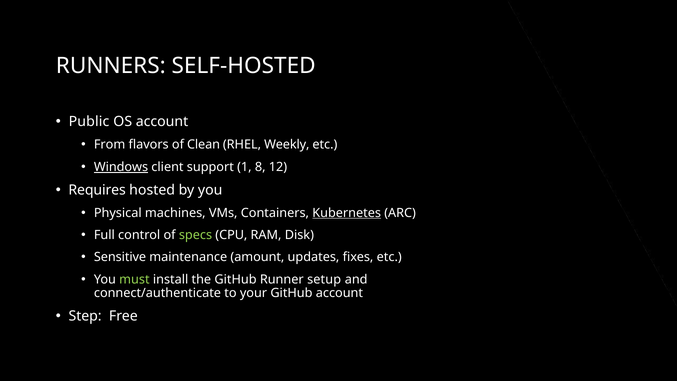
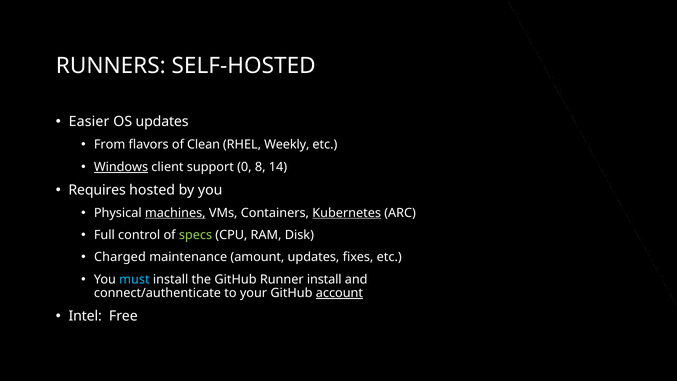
Public: Public -> Easier (89, 122)
OS account: account -> updates (162, 122)
1: 1 -> 0 (244, 167)
12: 12 -> 14 (278, 167)
machines underline: none -> present (175, 213)
Sensitive: Sensitive -> Charged (120, 257)
must colour: light green -> light blue (134, 279)
Runner setup: setup -> install (324, 279)
account underline: none -> present (339, 293)
Step: Step -> Intel (85, 316)
